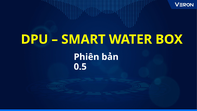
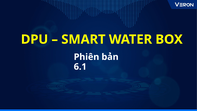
0.5: 0.5 -> 6.1 (80, 67)
